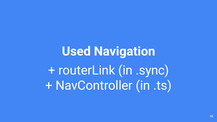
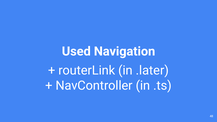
.sync: .sync -> .later (152, 70)
